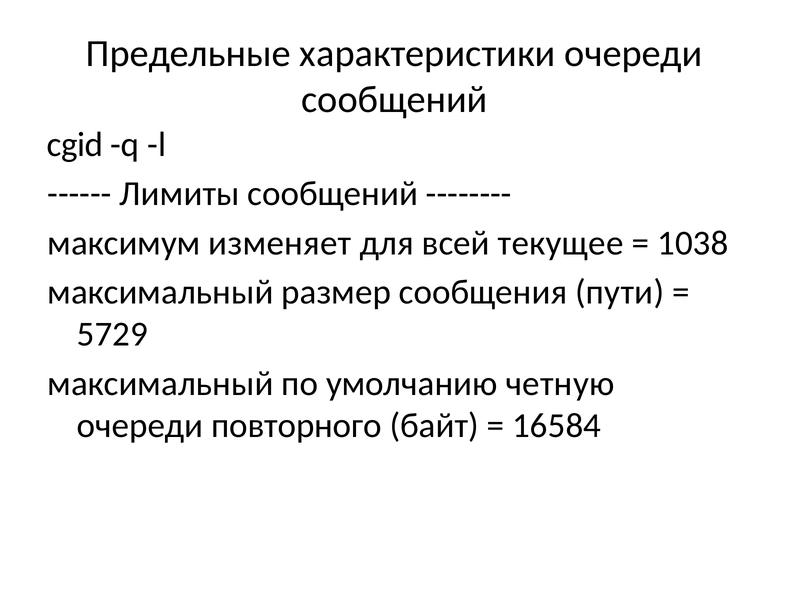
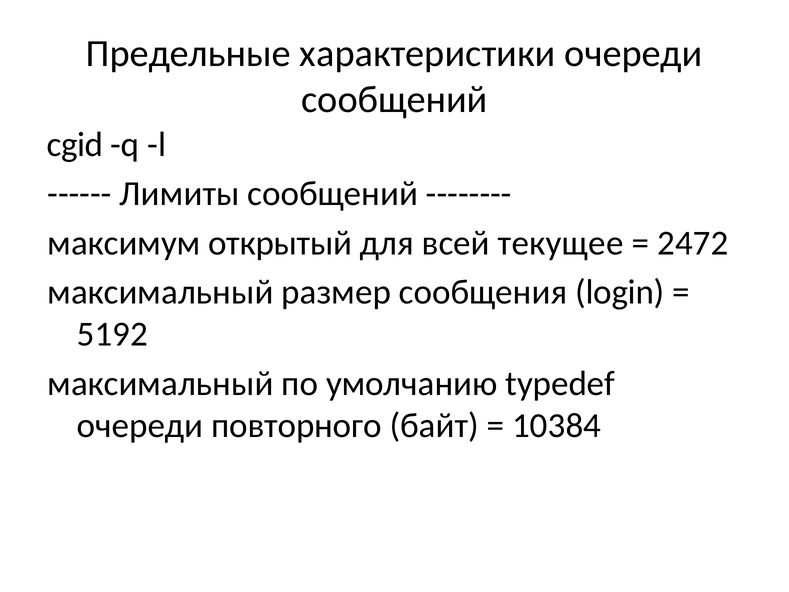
изменяет: изменяет -> открытый (280, 243)
1038: 1038 -> 2472 (693, 243)
пути: пути -> login (620, 292)
5729: 5729 -> 5192 (112, 334)
четную: четную -> typedef (560, 383)
16584: 16584 -> 10384 (557, 425)
